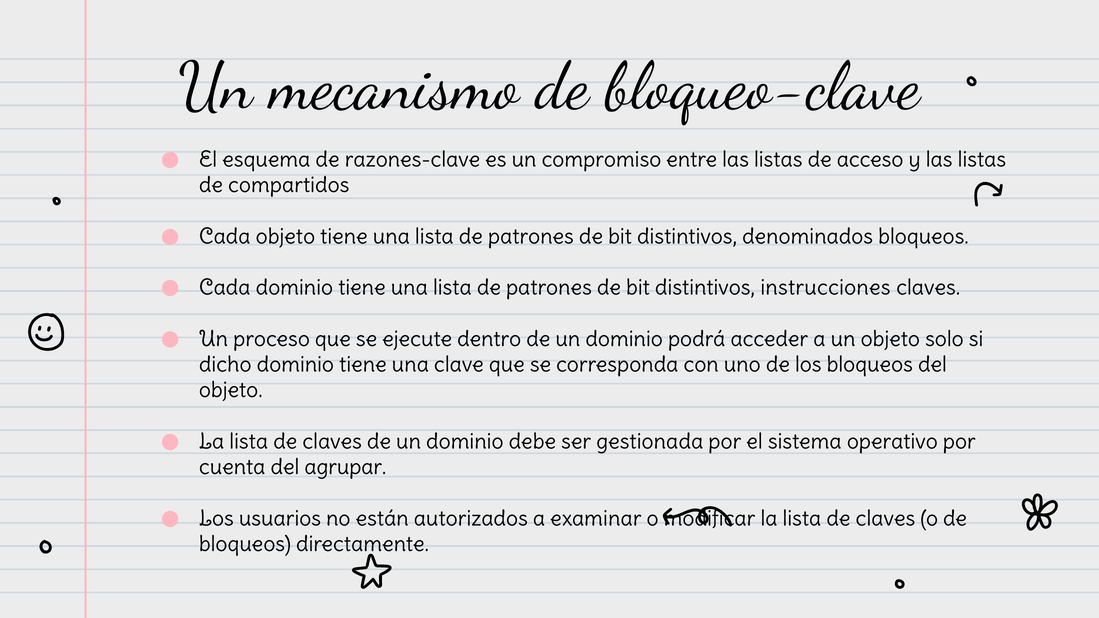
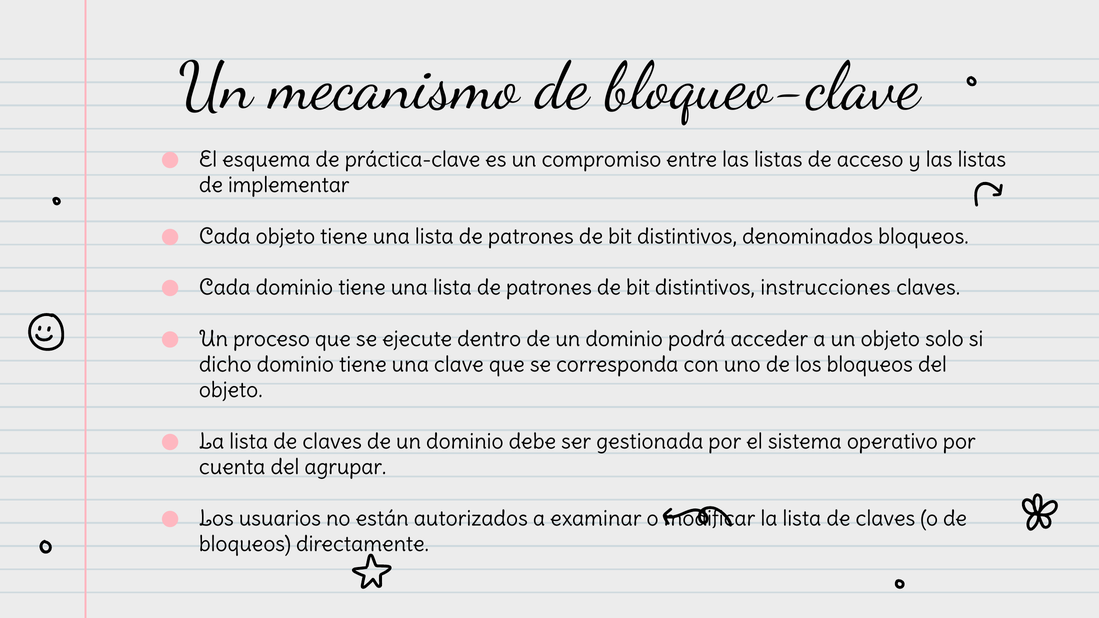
razones-clave: razones-clave -> práctica-clave (413, 160)
compartidos: compartidos -> implementar (289, 185)
